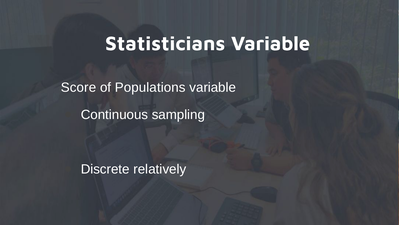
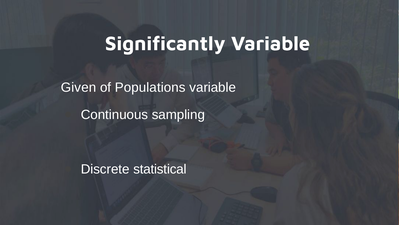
Statisticians: Statisticians -> Significantly (165, 43)
Score: Score -> Given (79, 87)
relatively: relatively -> statistical (160, 169)
